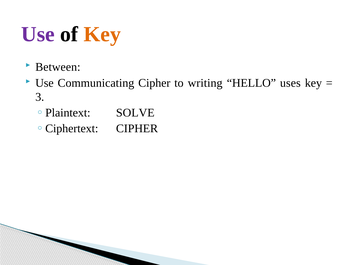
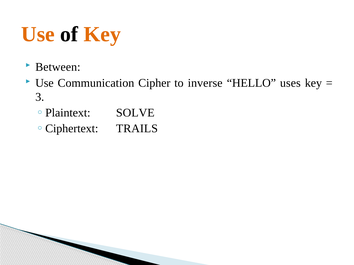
Use colour: purple -> orange (38, 34)
Communicating: Communicating -> Communication (96, 83)
writing: writing -> inverse (205, 83)
CIPHER: CIPHER -> TRAILS (137, 129)
